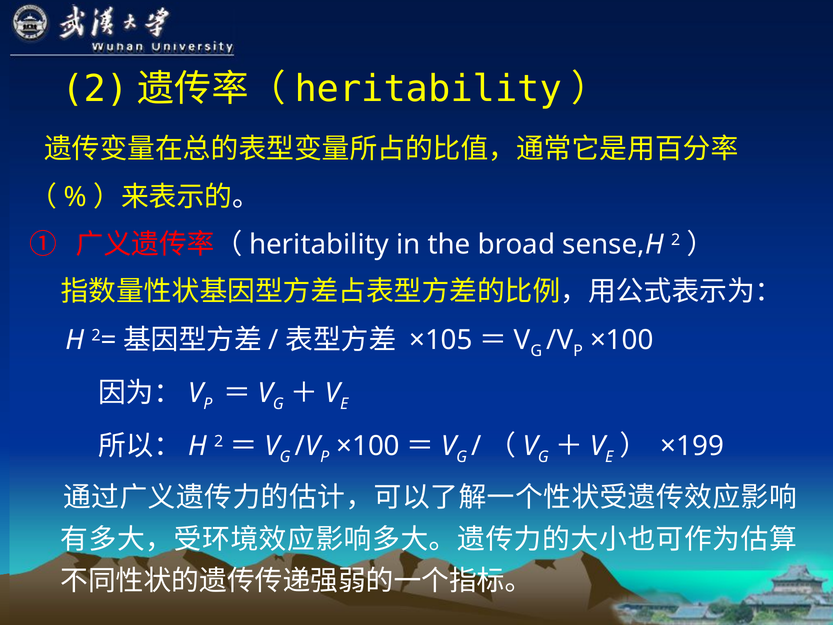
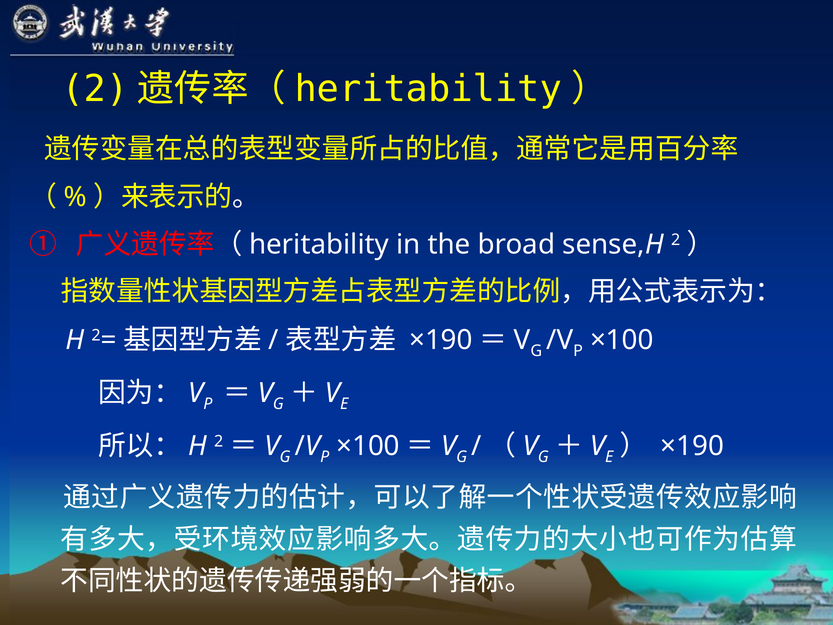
×105: ×105 -> ×190 (441, 340)
×199: ×199 -> ×190 (692, 446)
